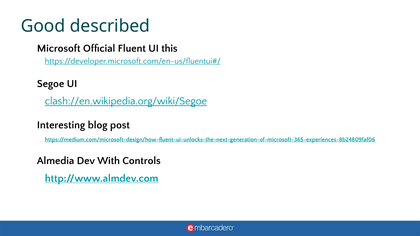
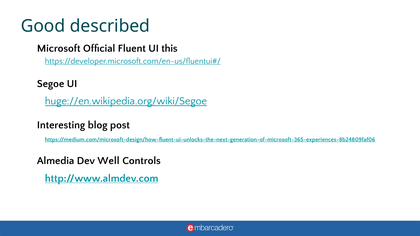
clash://en.wikipedia.org/wiki/Segoe: clash://en.wikipedia.org/wiki/Segoe -> huge://en.wikipedia.org/wiki/Segoe (126, 101)
With: With -> Well (109, 161)
